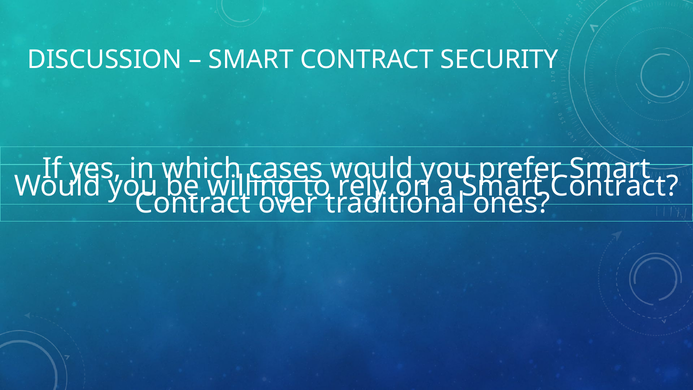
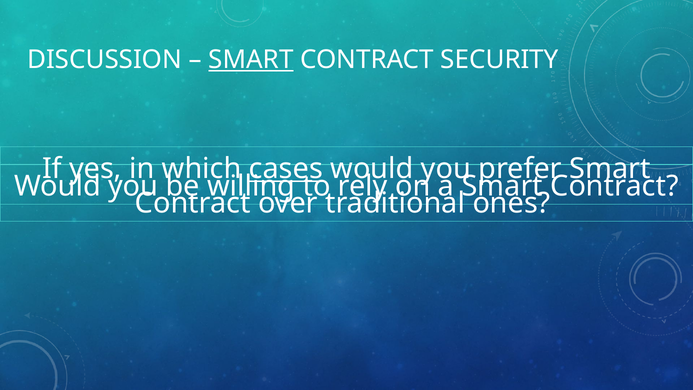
SMART underline: none -> present (251, 60)
